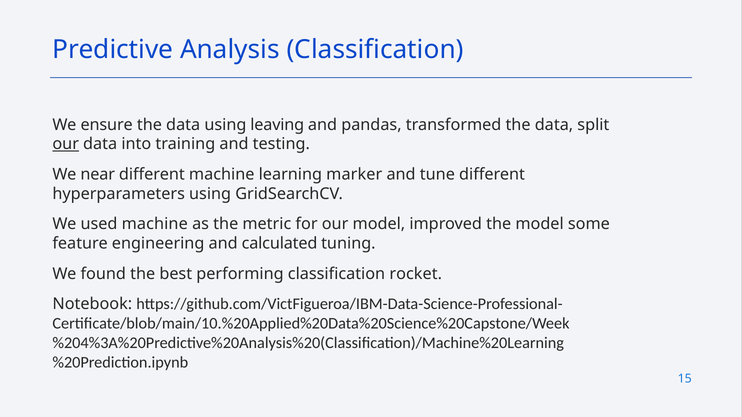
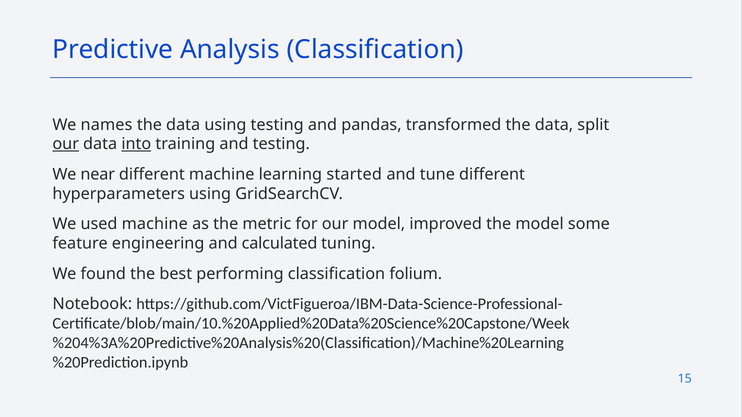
ensure: ensure -> names (107, 125)
using leaving: leaving -> testing (277, 125)
into underline: none -> present (136, 144)
marker: marker -> started (354, 175)
rocket: rocket -> folium (416, 274)
